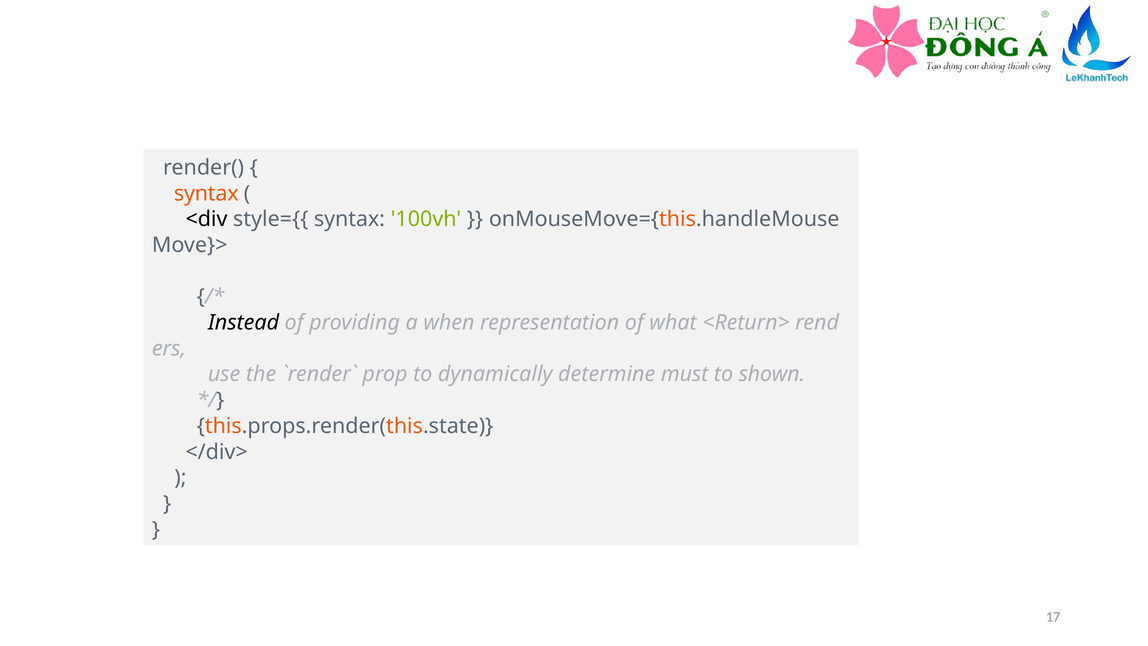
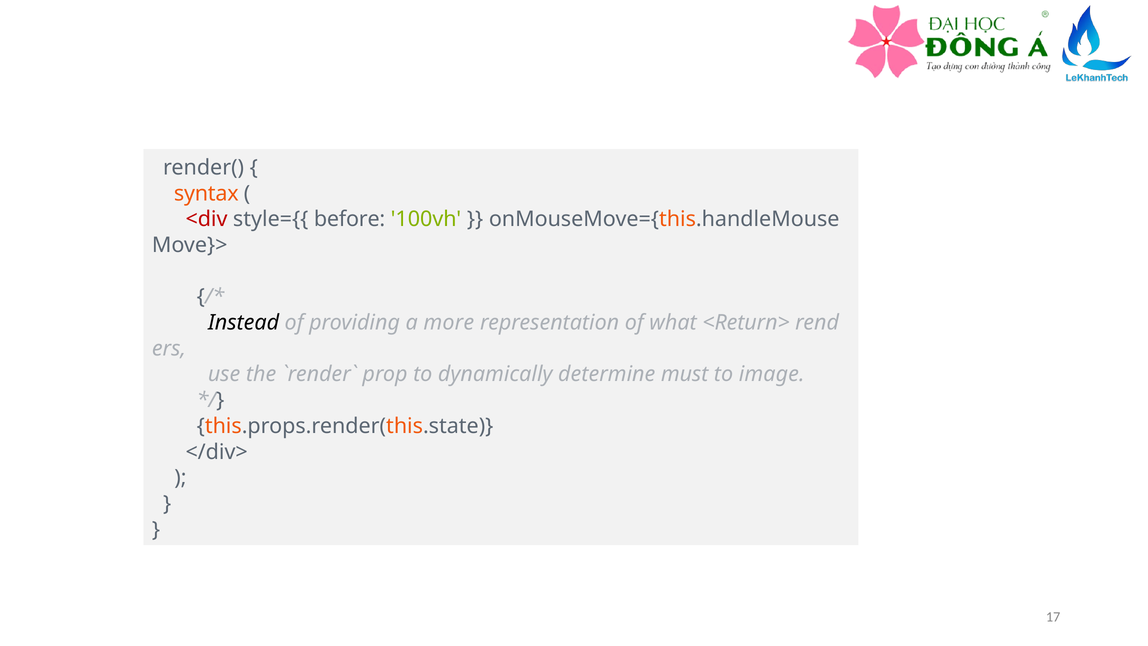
<div colour: black -> red (206, 219)
style={{ syntax: syntax -> before (350, 219)
when: when -> more (449, 323)
shown: shown -> image (772, 374)
